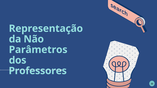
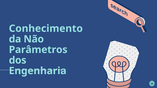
Representação: Representação -> Conhecimento (46, 29)
Professores: Professores -> Engenharia (38, 71)
